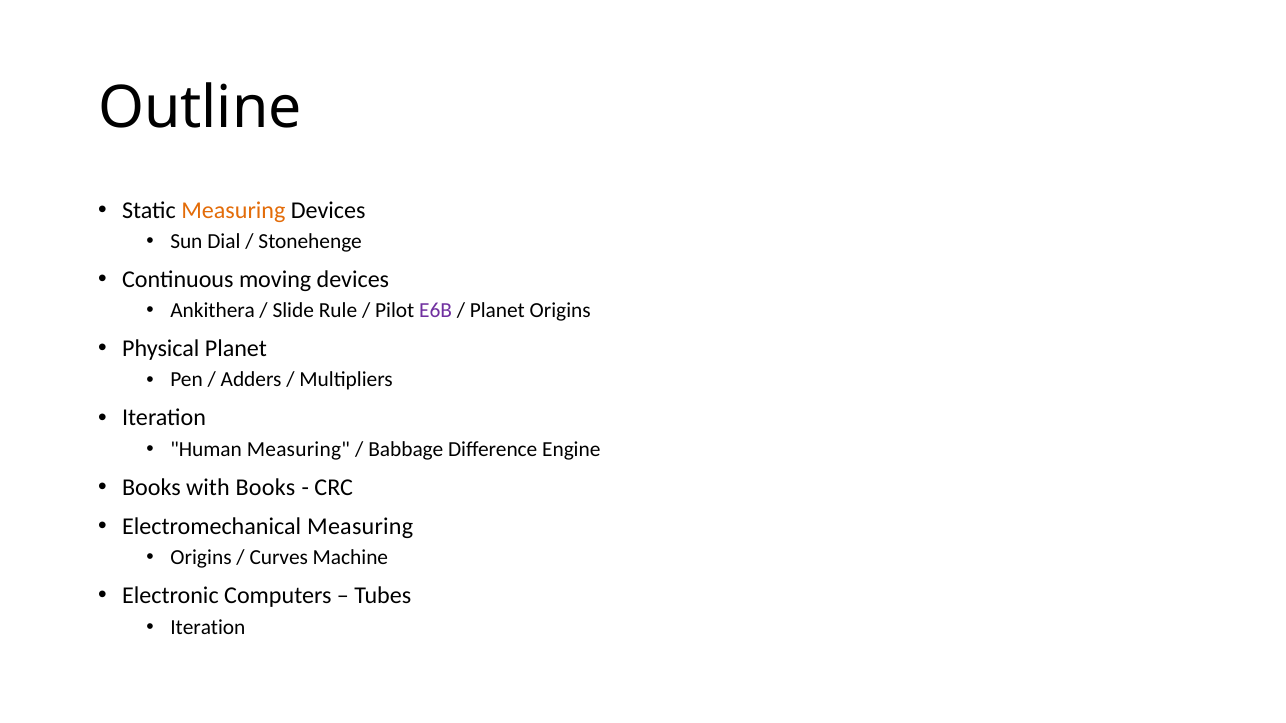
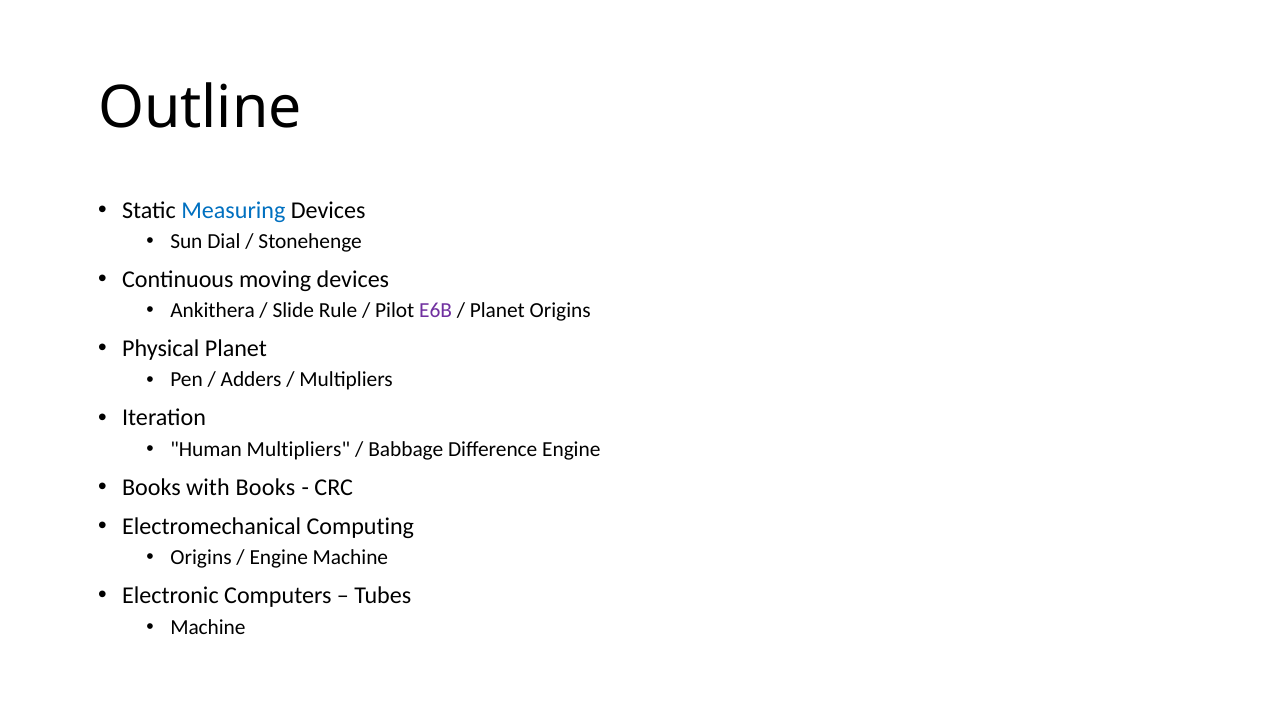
Measuring colour: orange -> blue (233, 210)
Human Measuring: Measuring -> Multipliers (298, 449)
Electromechanical Measuring: Measuring -> Computing (360, 527)
Curves: Curves -> Engine (279, 558)
Iteration: Iteration -> Machine (208, 627)
